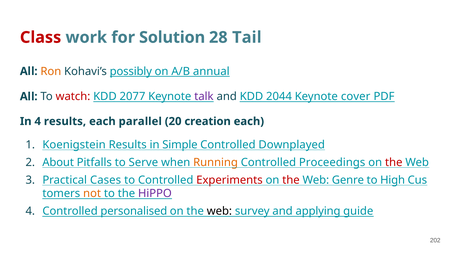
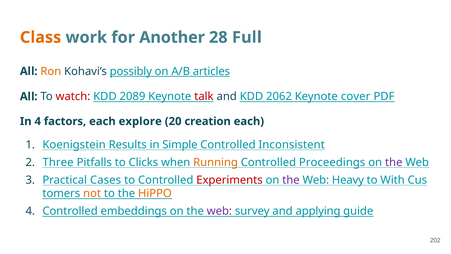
Class colour: red -> orange (41, 37)
Solution: Solution -> Another (172, 37)
Tail: Tail -> Full (247, 37)
annual: annual -> articles (211, 71)
2077: 2077 -> 2089 (132, 96)
talk colour: purple -> red (204, 96)
2044: 2044 -> 2062 (279, 96)
4 results: results -> factors (65, 121)
parallel: parallel -> explore (140, 121)
Downplayed: Downplayed -> Inconsistent (292, 145)
About: About -> Three (58, 162)
Serve: Serve -> Clicks (143, 162)
the colour: red -> purple (394, 162)
the colour: red -> purple (291, 180)
Genre: Genre -> Heavy (348, 180)
High: High -> With (393, 180)
HiPPO colour: purple -> orange (155, 193)
personalised: personalised -> embeddings (134, 211)
web colour: black -> purple (219, 211)
